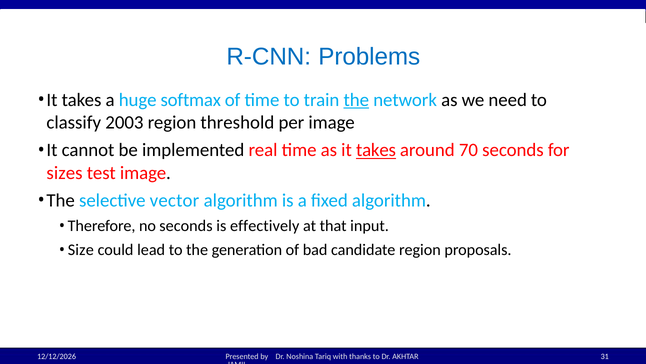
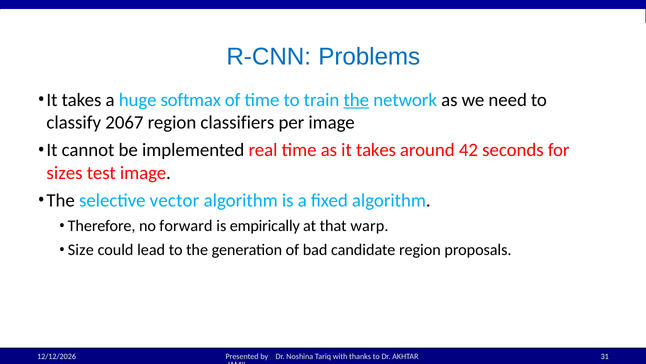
2003: 2003 -> 2067 (124, 122)
threshold: threshold -> classifiers (237, 122)
takes underline: present -> none (376, 150)
70: 70 -> 42 (468, 150)
no seconds: seconds -> forward (186, 226)
effectively: effectively -> empirically (265, 226)
input: input -> warp (369, 226)
